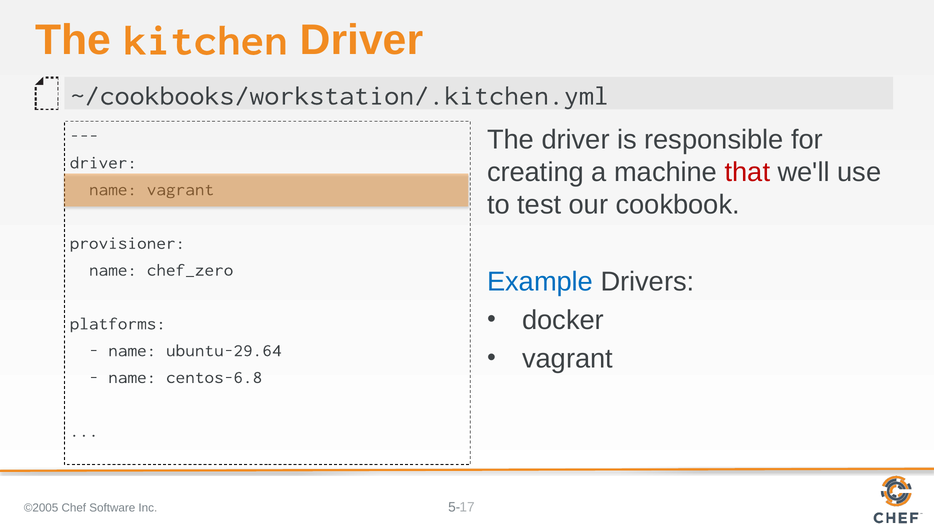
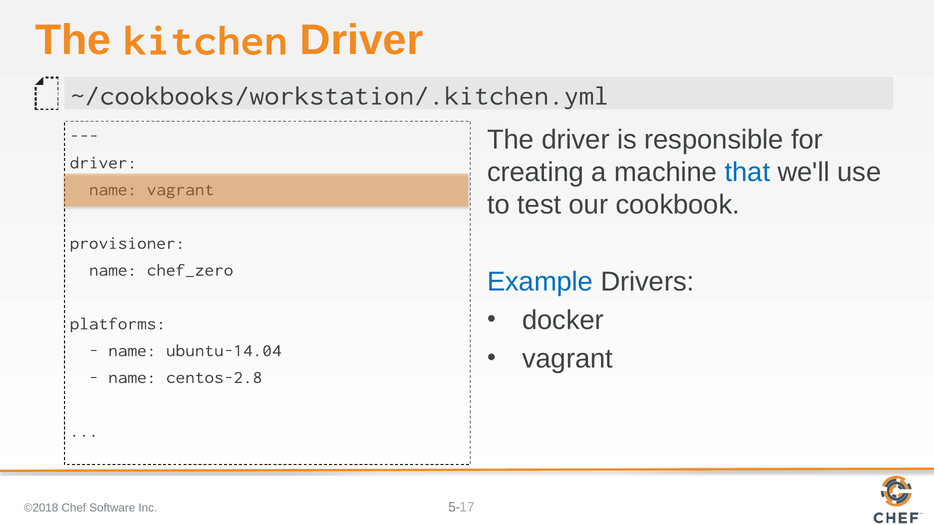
that colour: red -> blue (747, 172)
ubuntu-29.64: ubuntu-29.64 -> ubuntu-14.04 (224, 351)
centos-6.8: centos-6.8 -> centos-2.8 (214, 377)
©2005: ©2005 -> ©2018 (41, 508)
